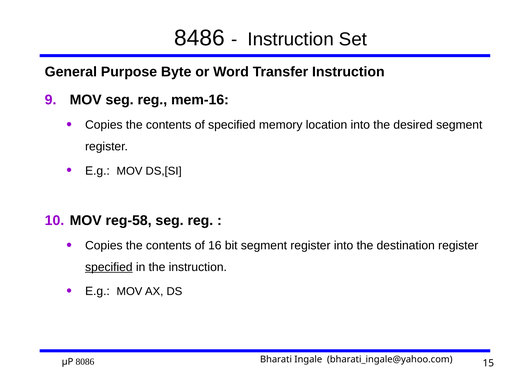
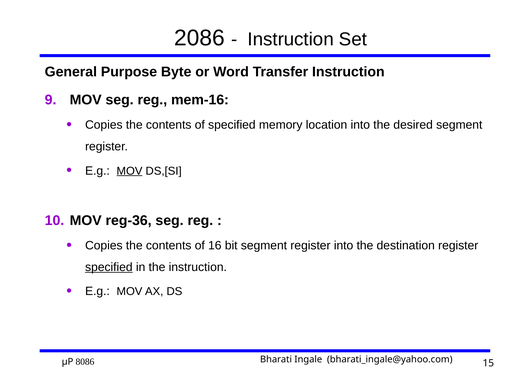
8486: 8486 -> 2086 (199, 38)
MOV underline: none -> present (129, 171)
reg-58: reg-58 -> reg-36 (129, 221)
